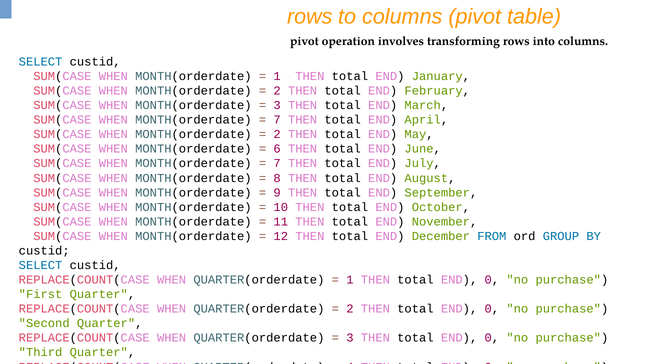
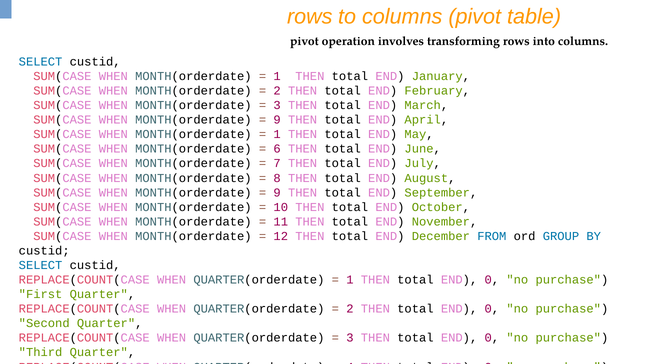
7: 7 -> 9 (277, 120)
2: 2 -> 1 (277, 134)
